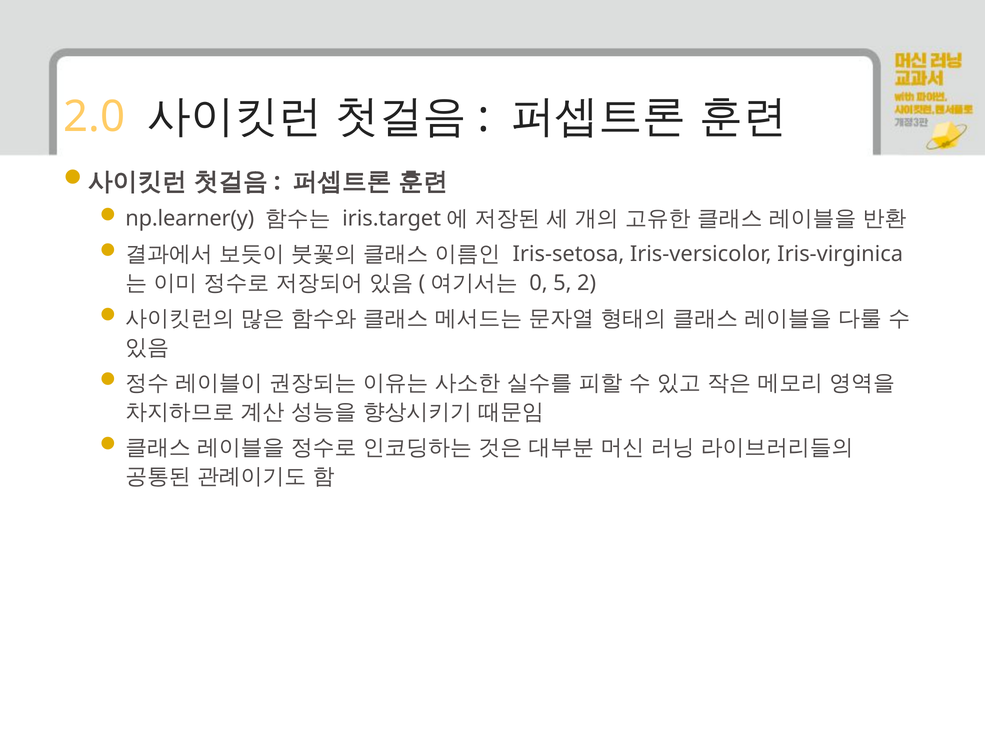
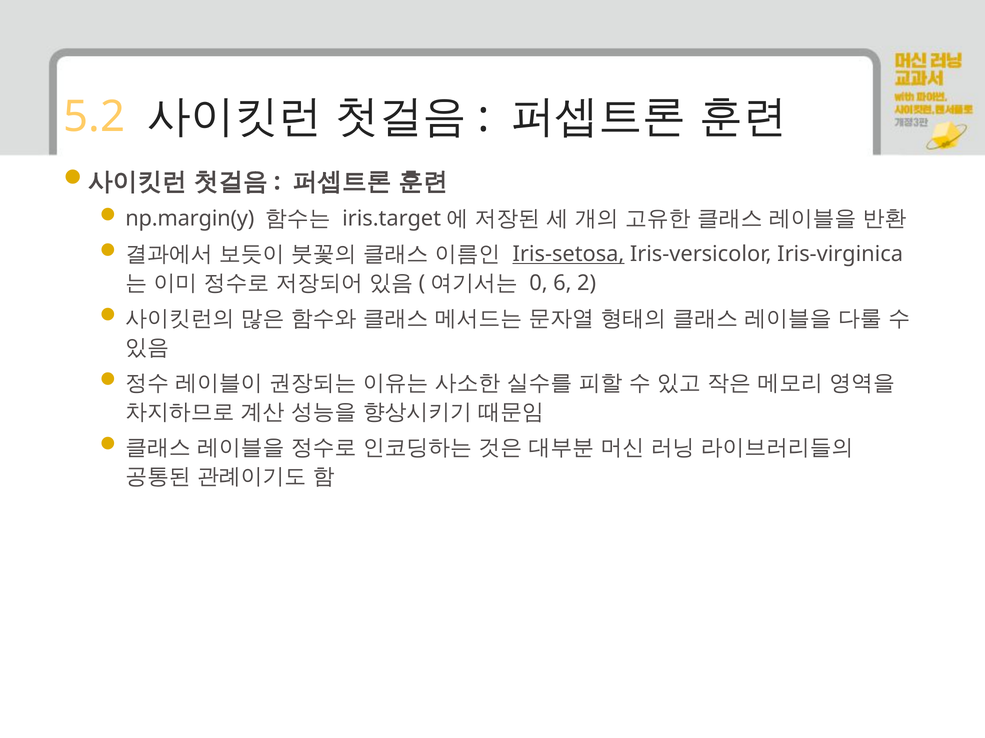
2.0: 2.0 -> 5.2 (94, 117)
np.learner(y: np.learner(y -> np.margin(y (190, 219)
Iris-setosa underline: none -> present (568, 254)
5: 5 -> 6 (562, 283)
